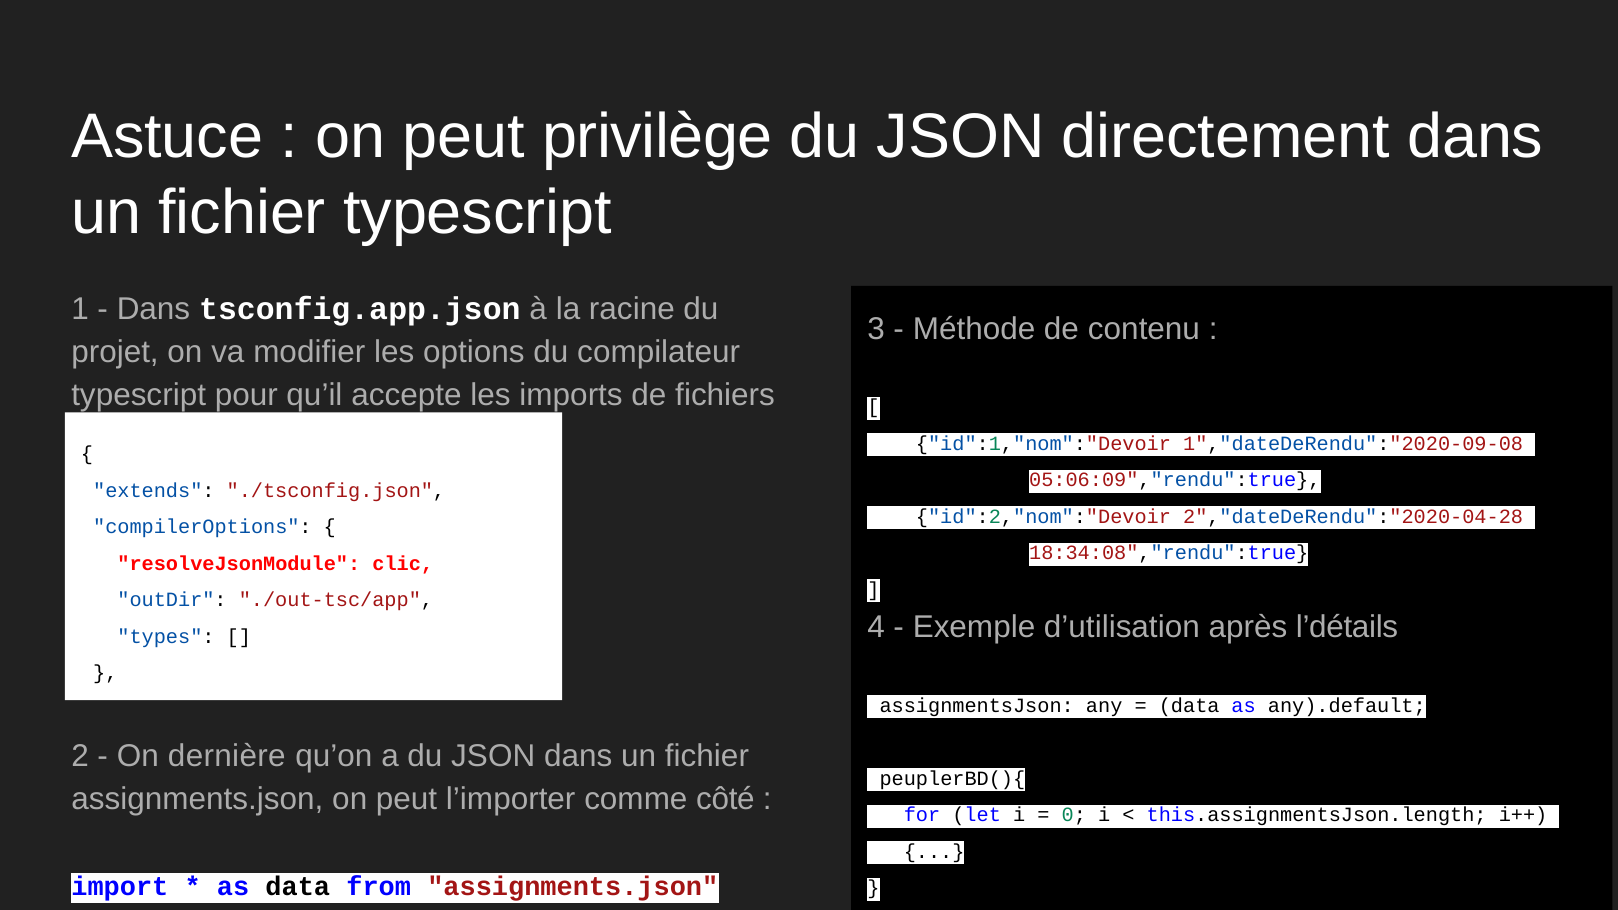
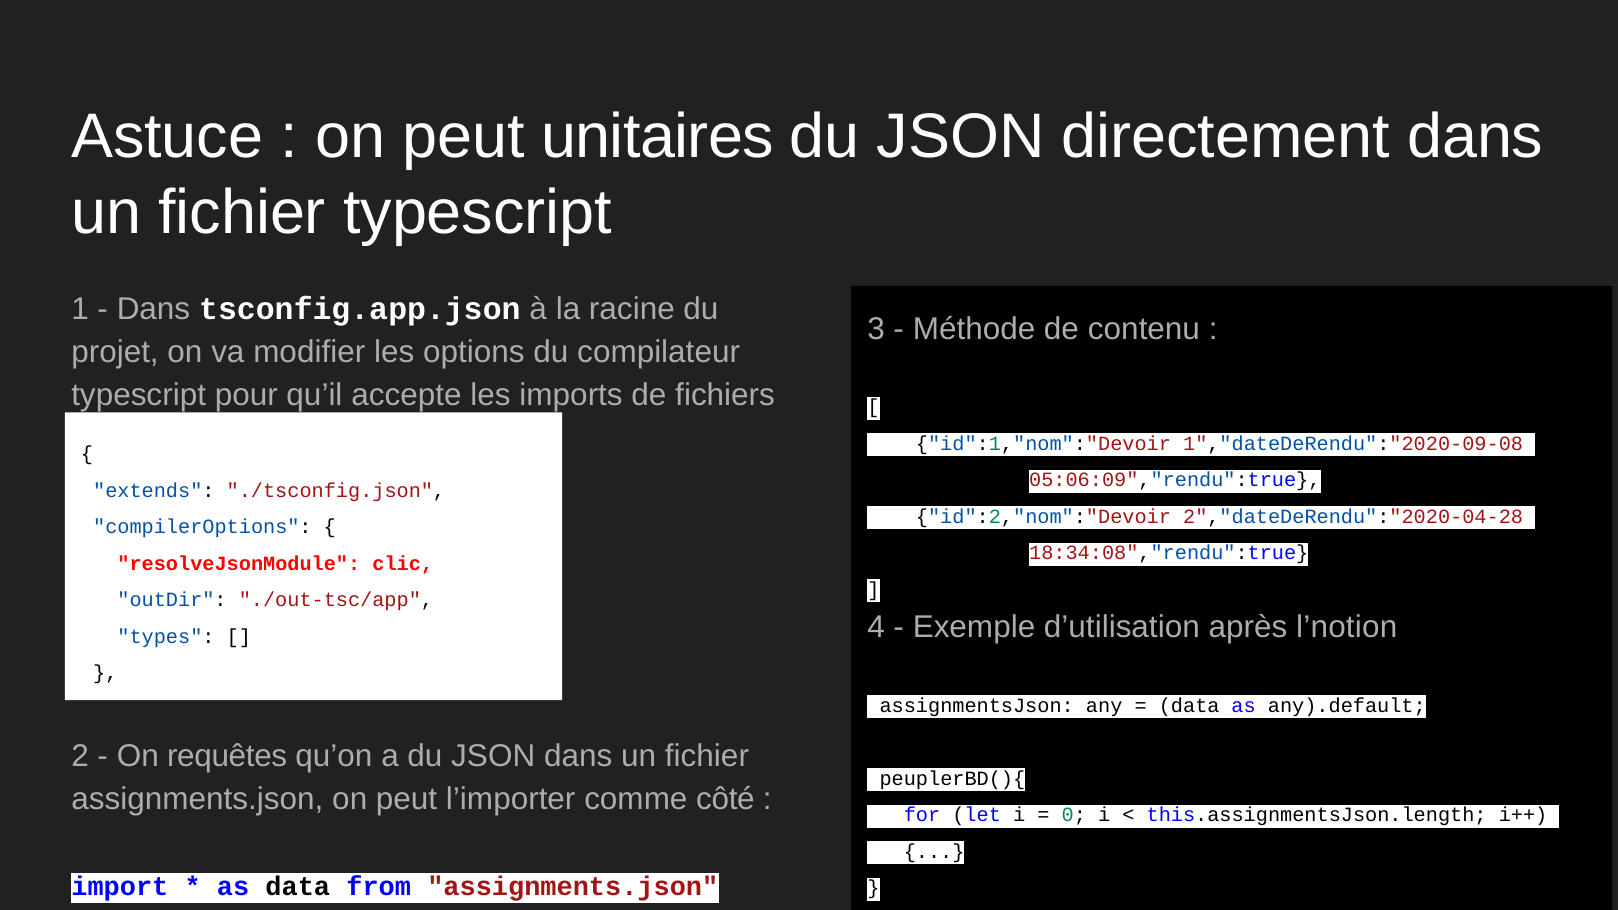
privilège: privilège -> unitaires (658, 137)
l’détails: l’détails -> l’notion (1347, 627)
dernière: dernière -> requêtes (227, 756)
